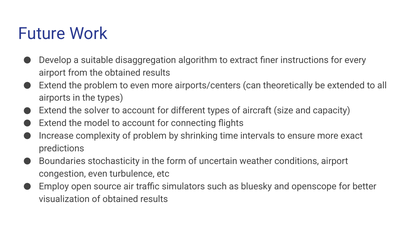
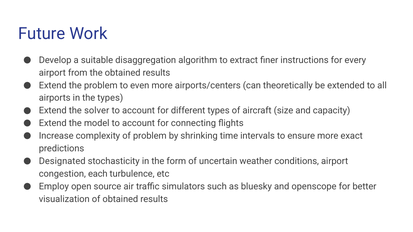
Boundaries: Boundaries -> Designated (62, 161)
congestion even: even -> each (98, 174)
